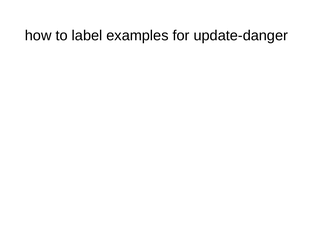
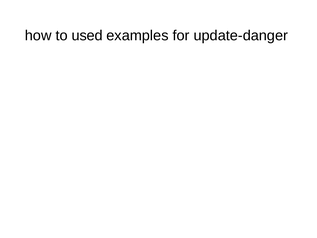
label: label -> used (87, 36)
